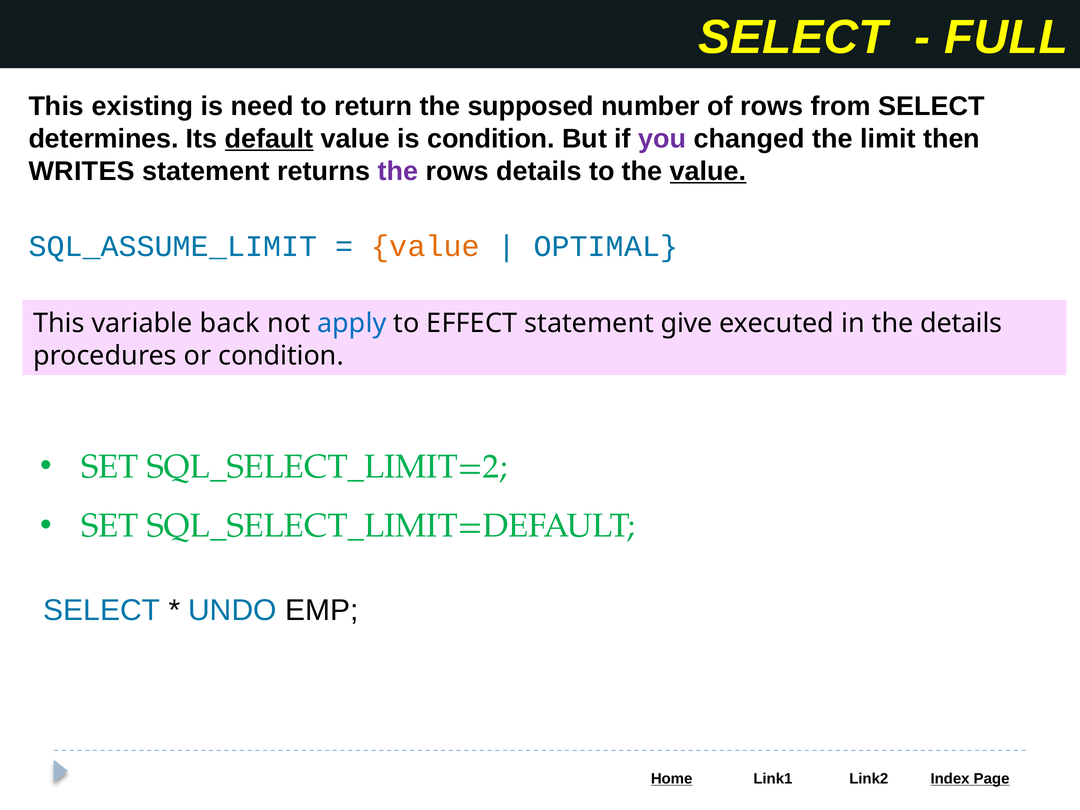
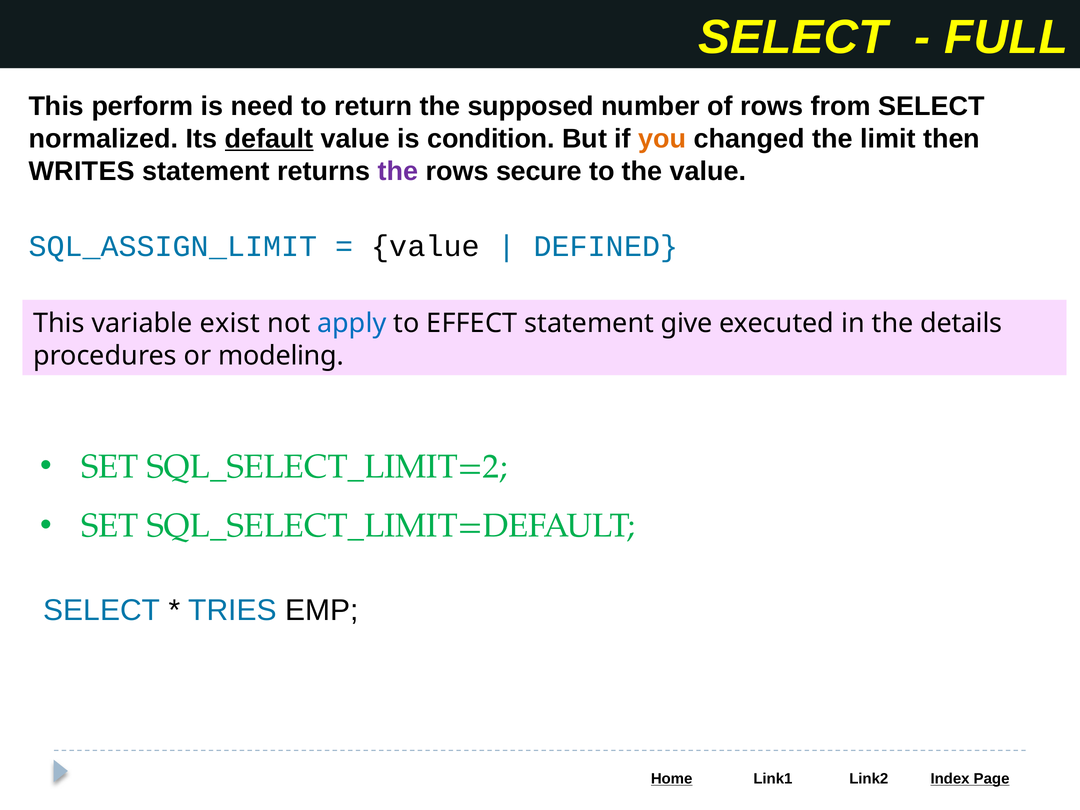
existing: existing -> perform (142, 106)
determines: determines -> normalized (104, 139)
you colour: purple -> orange (662, 139)
rows details: details -> secure (539, 171)
value underline: present -> none (708, 171)
SQL_ASSUME_LIMIT: SQL_ASSUME_LIMIT -> SQL_ASSIGN_LIMIT (173, 246)
value colour: orange -> black (426, 246)
OPTIMAL: OPTIMAL -> DEFINED (606, 246)
back: back -> exist (230, 323)
or condition: condition -> modeling (281, 356)
UNDO: UNDO -> TRIES (232, 611)
